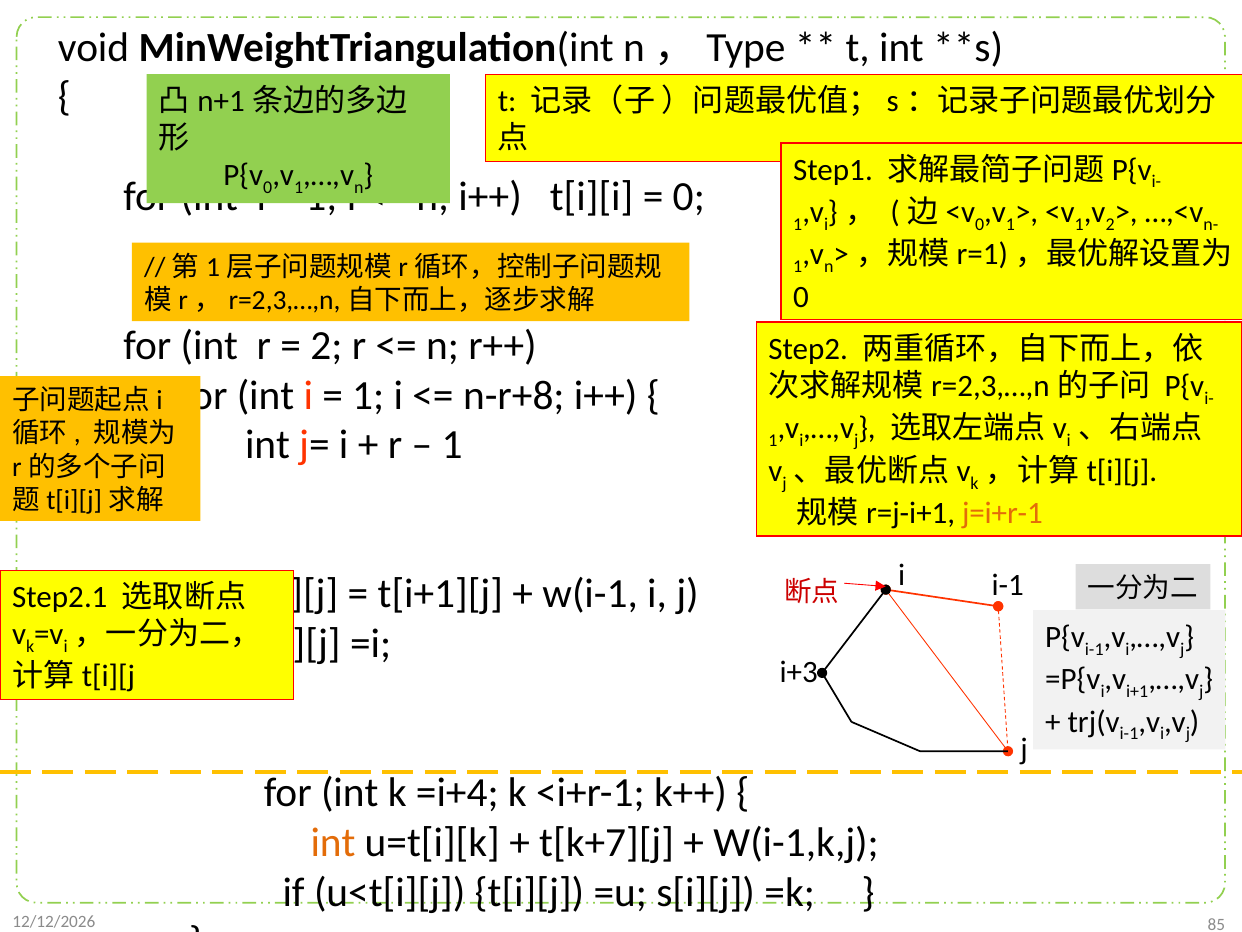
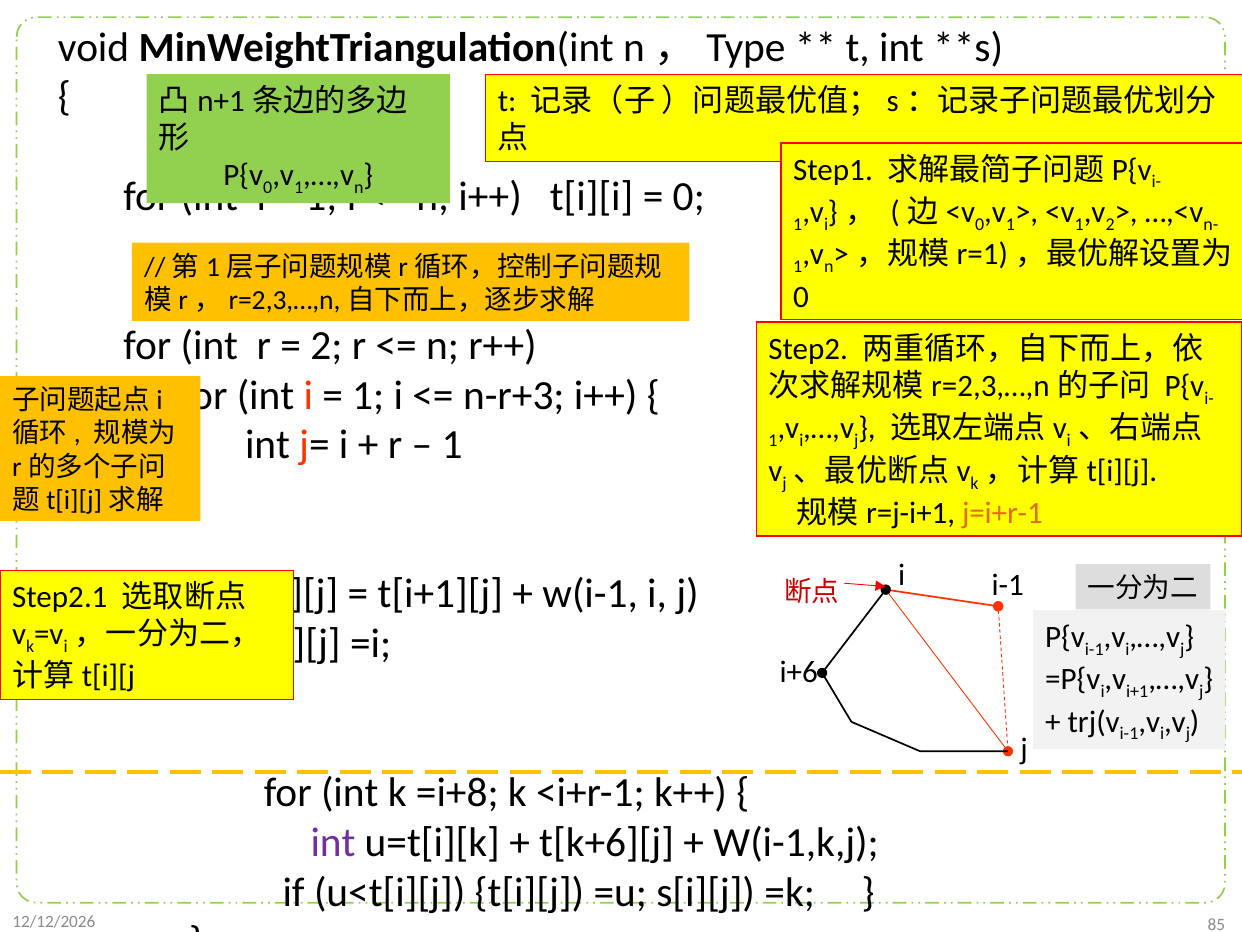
n-r+8: n-r+8 -> n-r+3 (514, 395)
i+3: i+3 -> i+6 (799, 672)
=i+4: =i+4 -> =i+8 (457, 793)
int colour: orange -> purple (333, 842)
t[k+7][j: t[k+7][j -> t[k+6][j (607, 842)
